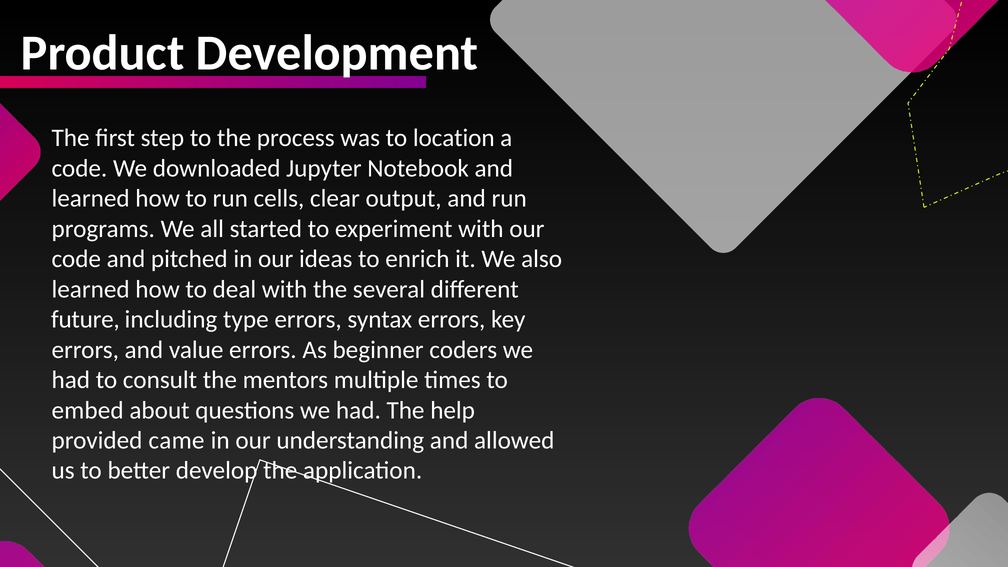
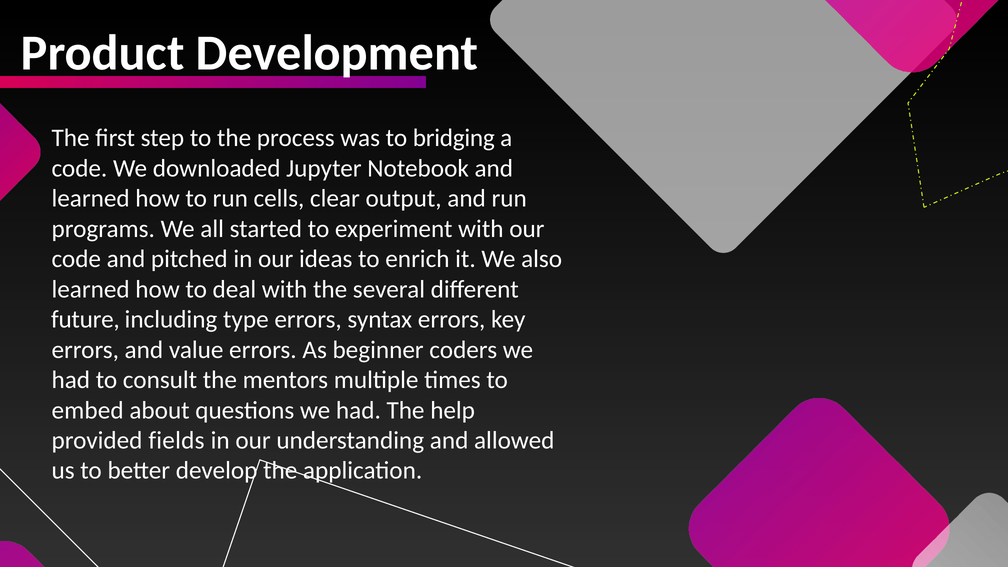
location: location -> bridging (454, 138)
came: came -> fields (176, 440)
